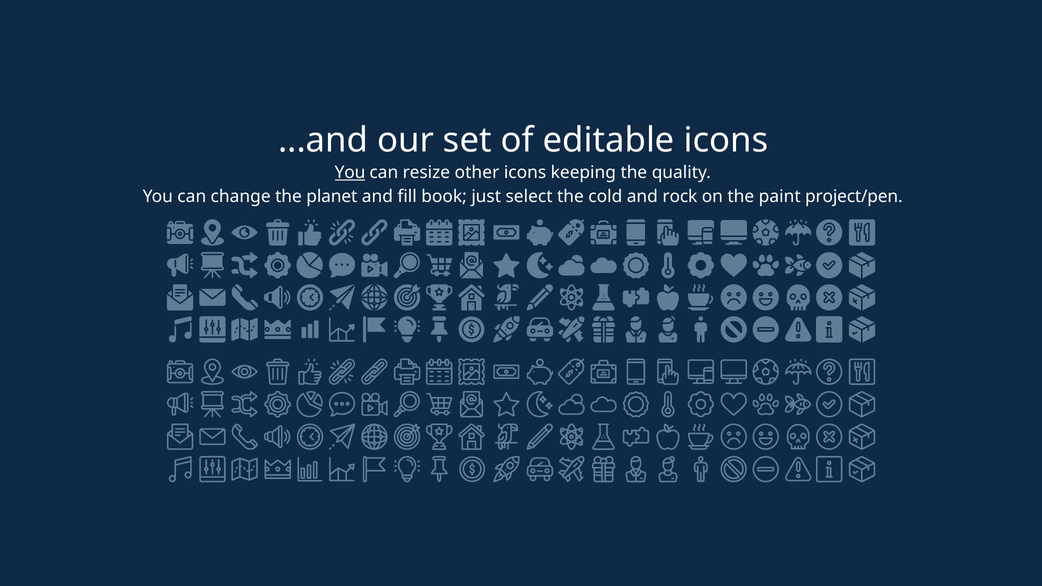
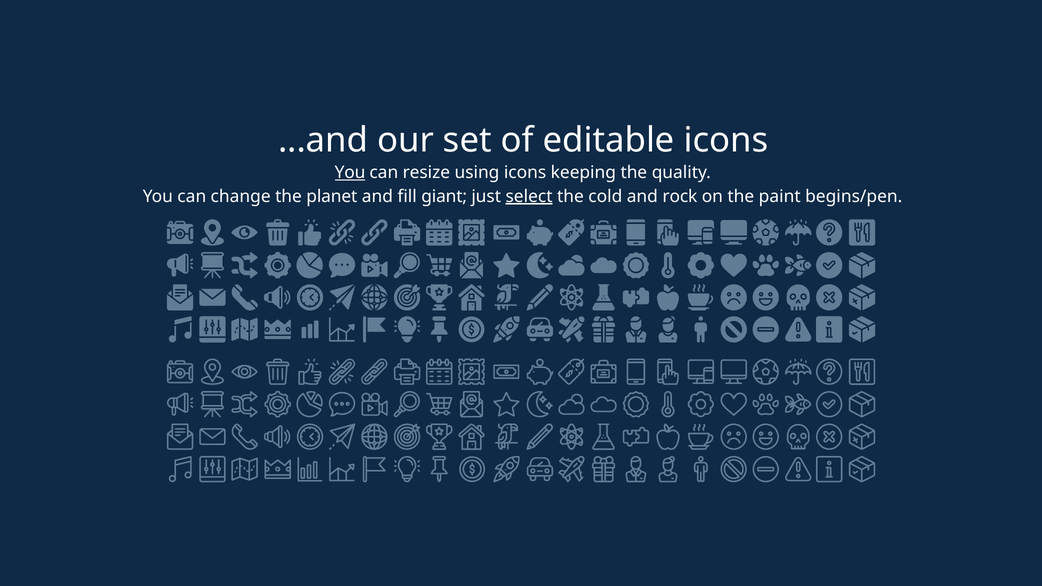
other: other -> using (477, 172)
book: book -> giant (444, 196)
select underline: none -> present (529, 196)
project/pen: project/pen -> begins/pen (854, 196)
